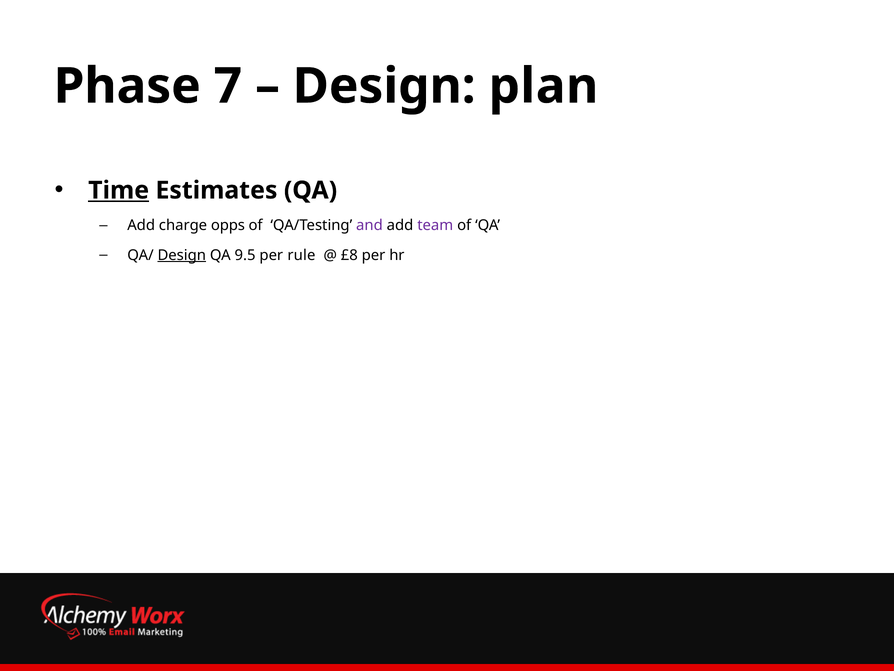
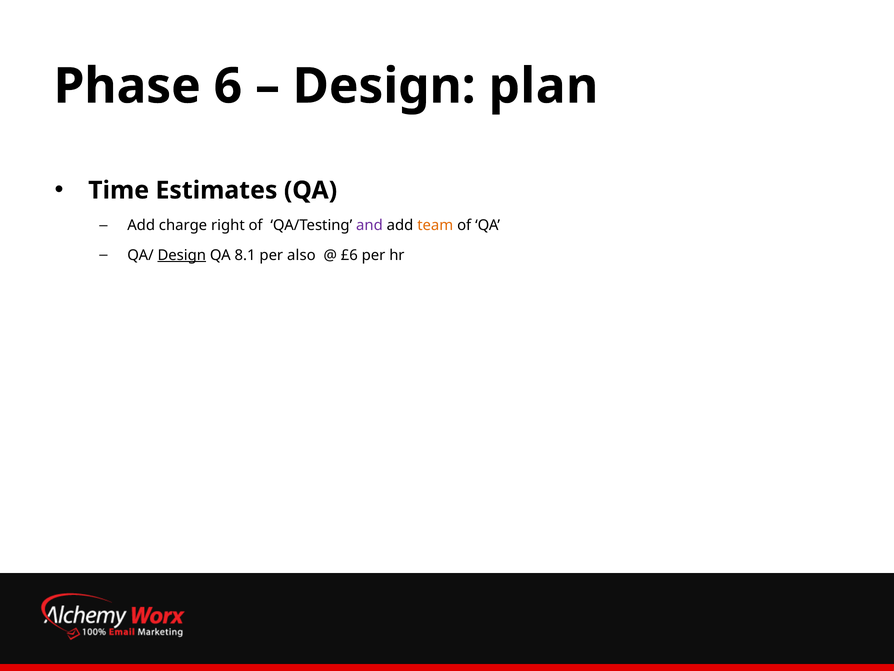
7: 7 -> 6 (228, 86)
Time underline: present -> none (119, 190)
opps: opps -> right (228, 225)
team colour: purple -> orange (435, 225)
9.5: 9.5 -> 8.1 (245, 255)
rule: rule -> also (301, 255)
£8: £8 -> £6 (349, 255)
